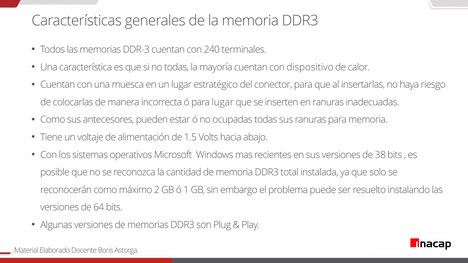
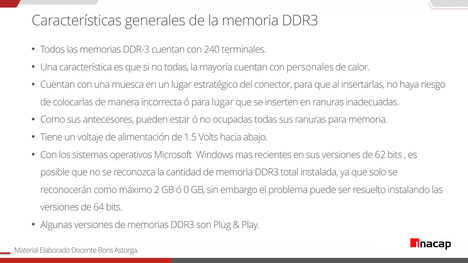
dispositivo: dispositivo -> personales (310, 67)
38: 38 -> 62 (380, 155)
1: 1 -> 0 (186, 190)
